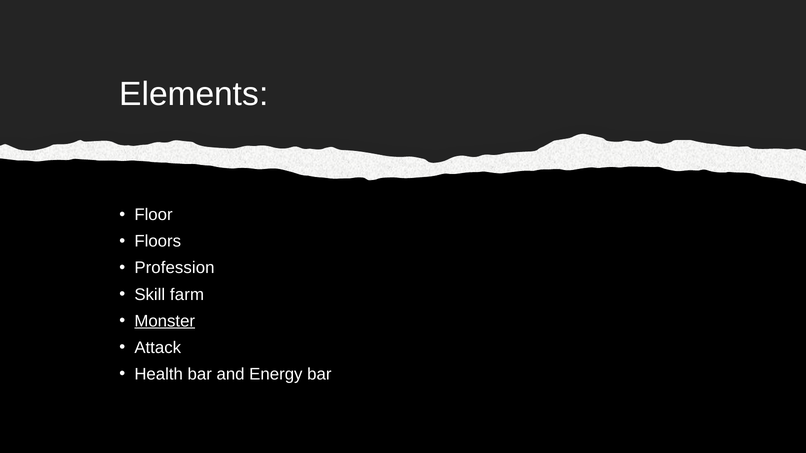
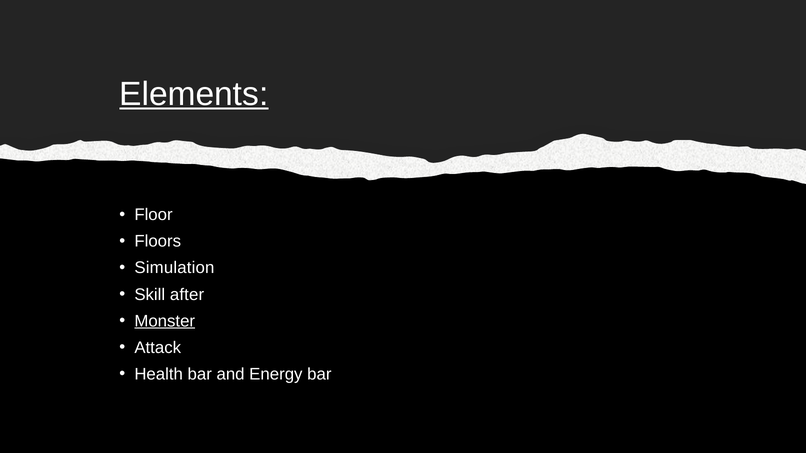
Elements underline: none -> present (194, 94)
Profession: Profession -> Simulation (174, 268)
farm: farm -> after (187, 295)
